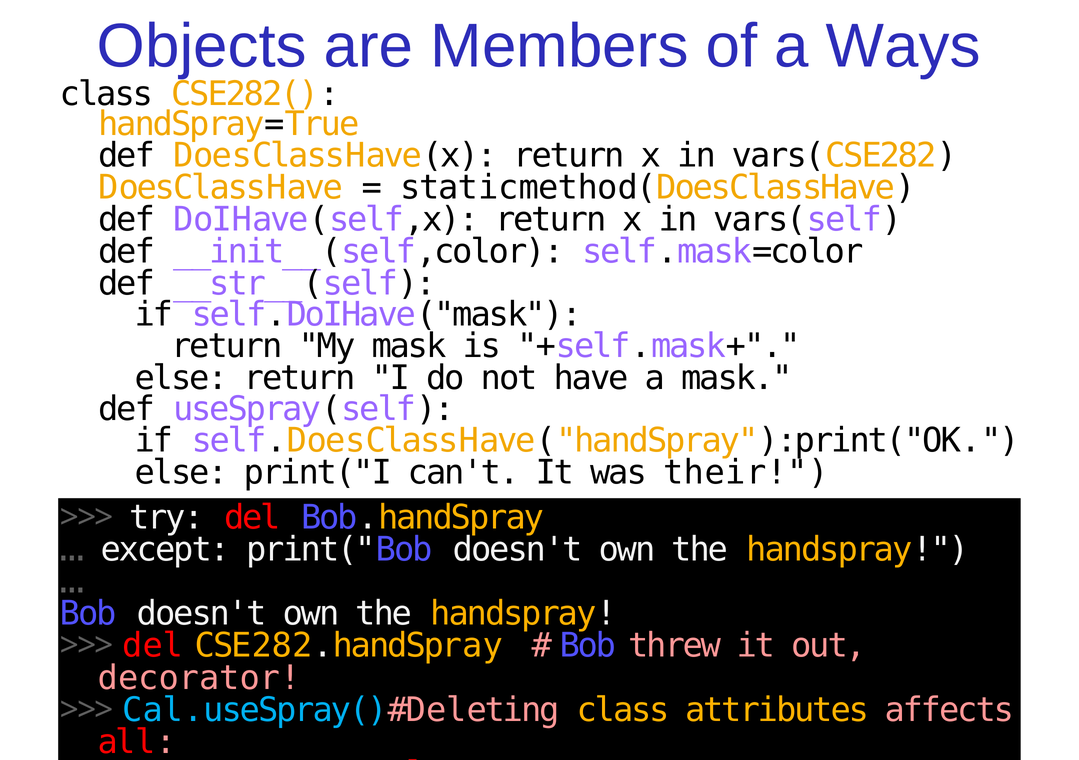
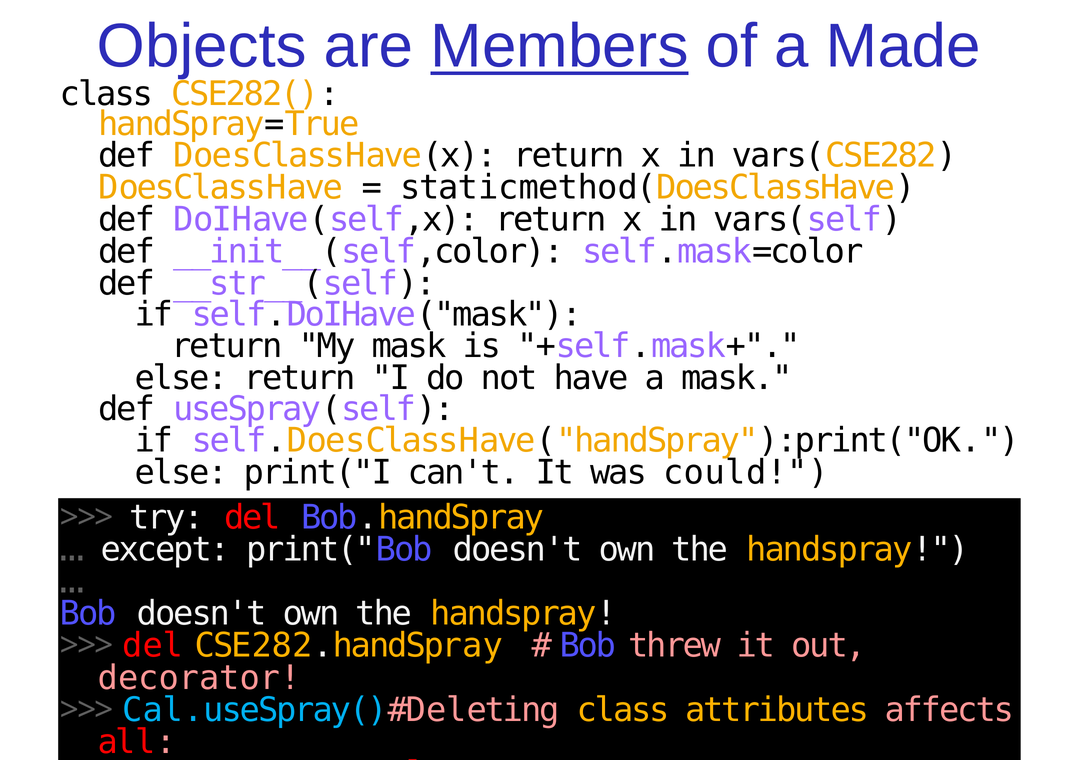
Members underline: none -> present (559, 47)
Ways: Ways -> Made (903, 47)
their: their -> could (746, 473)
